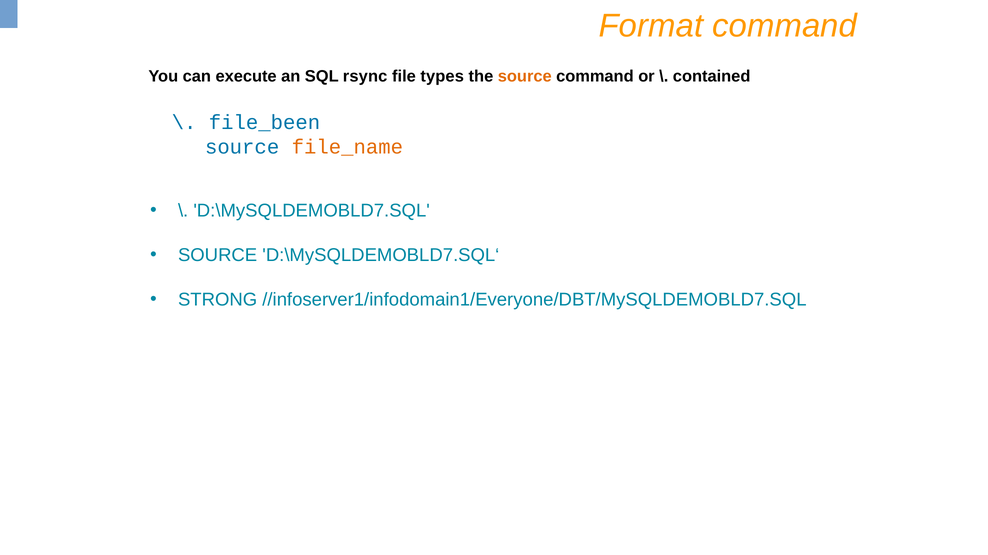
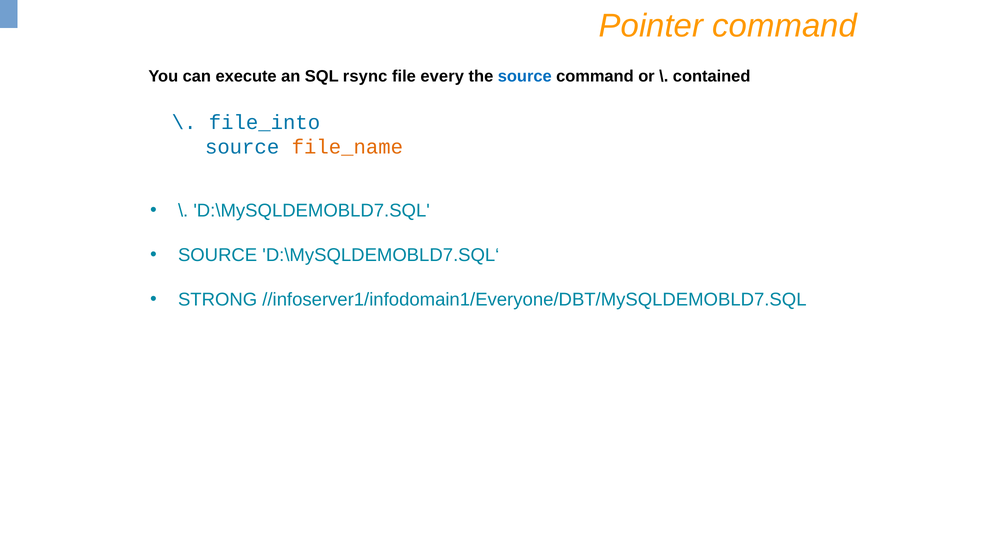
Format: Format -> Pointer (651, 26)
types: types -> every (442, 76)
source colour: orange -> blue (525, 76)
file_been: file_been -> file_into (264, 122)
